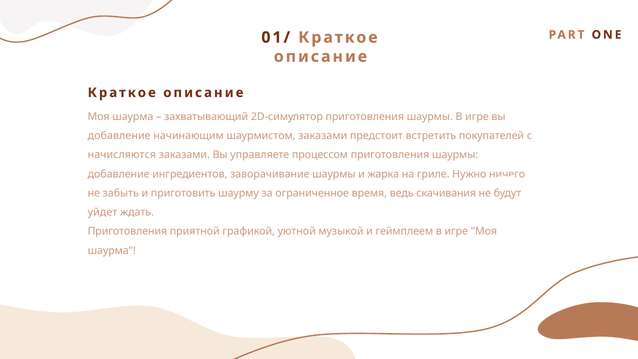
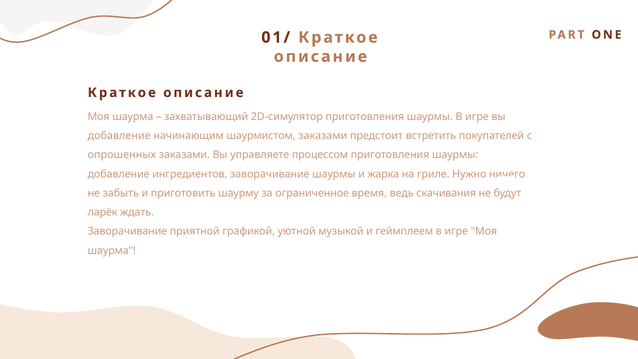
начисляются: начисляются -> опрошенных (122, 155)
уйдет: уйдет -> ларёк (103, 212)
Приготовления: Приготовления -> Заворачивание (127, 231)
